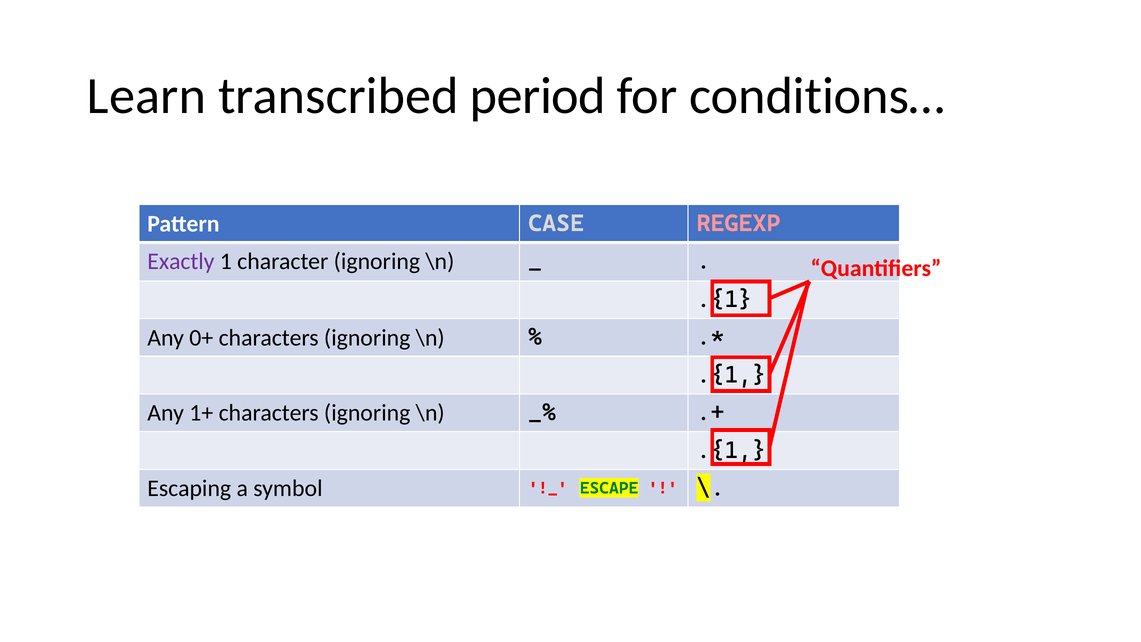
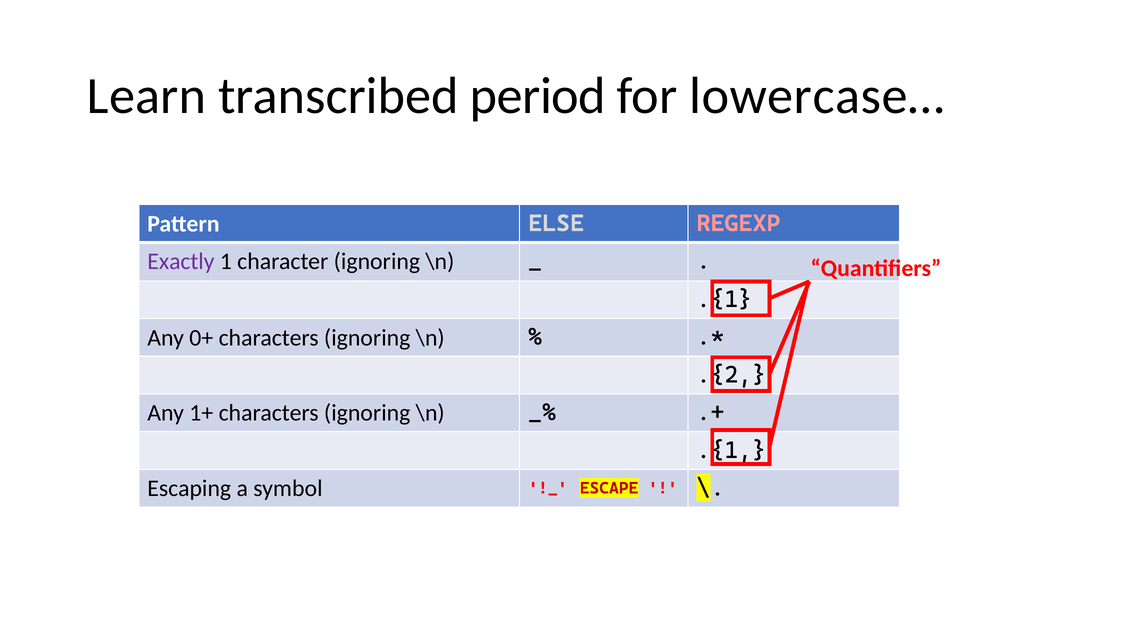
conditions…: conditions… -> lowercase… (817, 96)
CASE: CASE -> ELSE (556, 223)
.{1: .{1 -> .{2 (732, 375)
ESCAPE colour: green -> red (609, 488)
